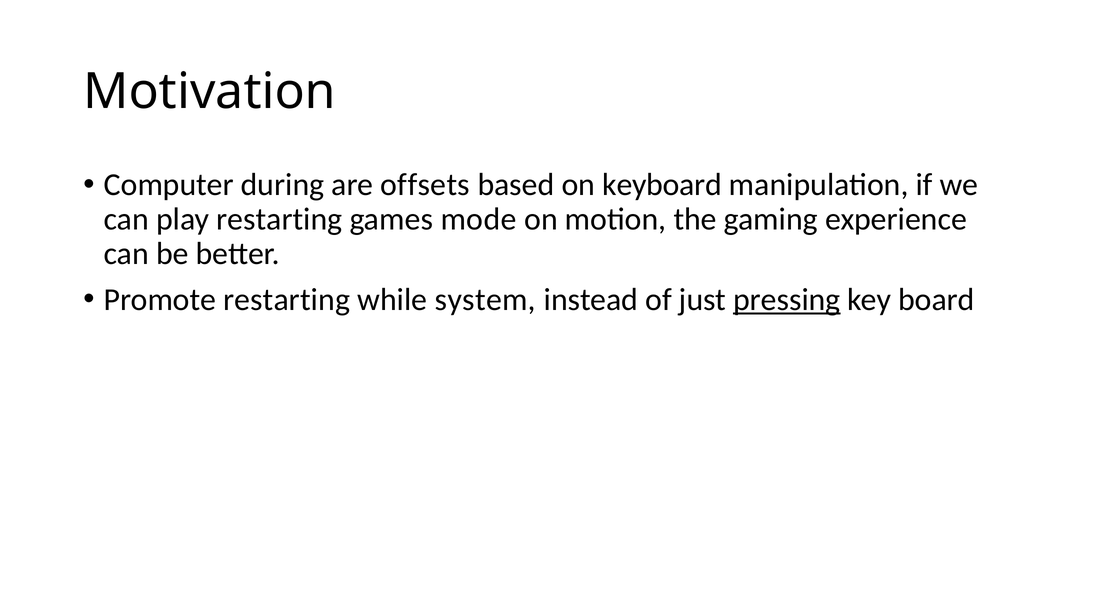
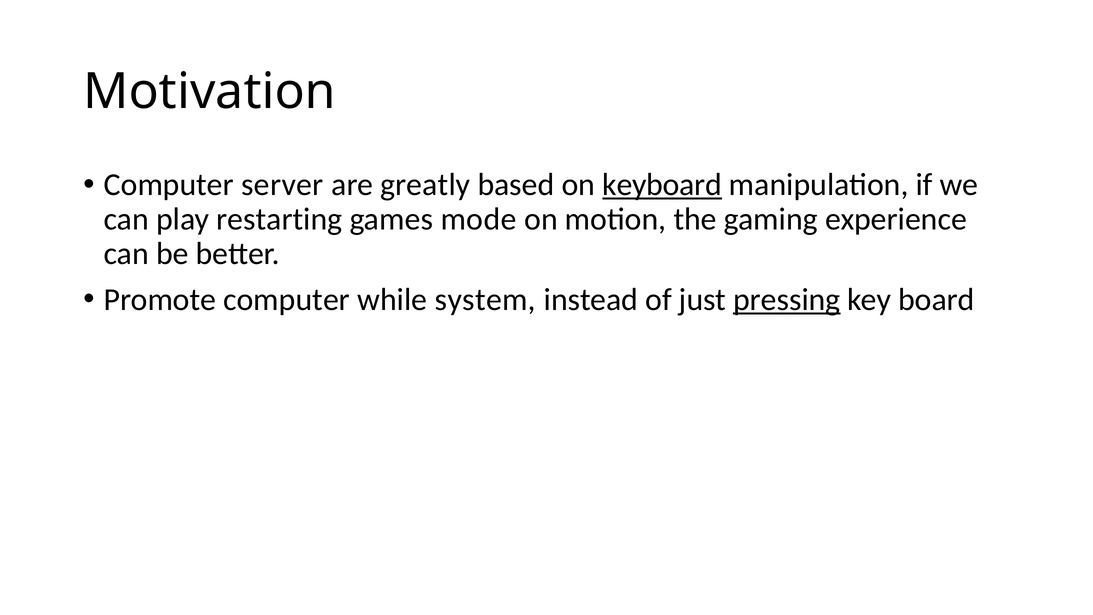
during: during -> server (282, 185)
offsets: offsets -> greatly (425, 185)
keyboard underline: none -> present (662, 185)
Promote restarting: restarting -> computer (287, 299)
